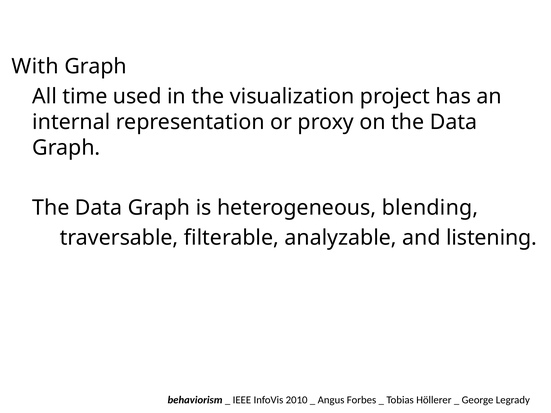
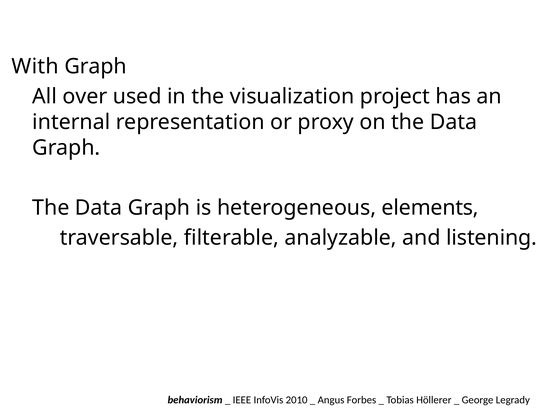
time: time -> over (85, 96)
blending: blending -> elements (430, 208)
